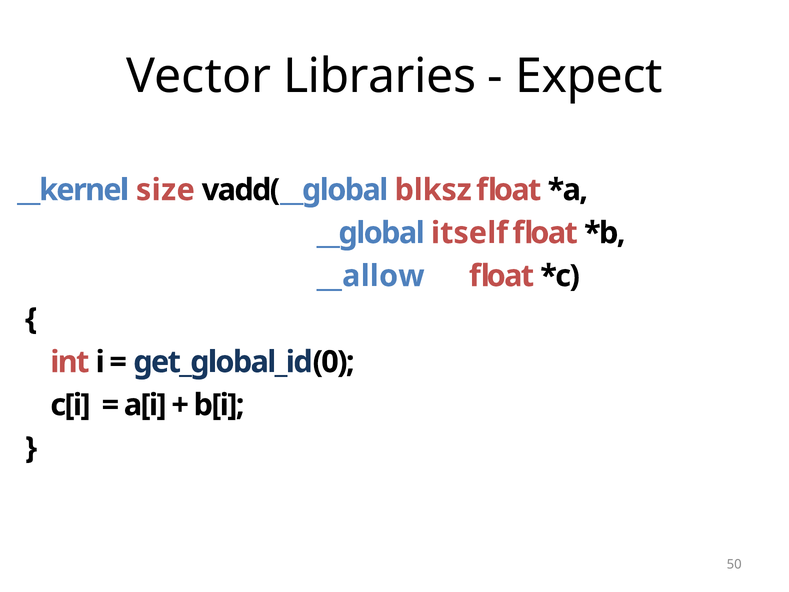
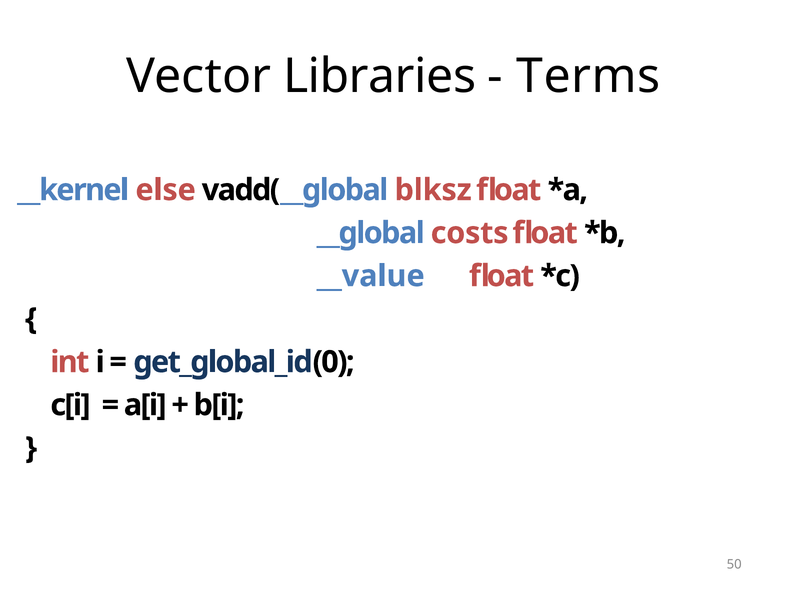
Expect: Expect -> Terms (588, 76)
size: size -> else (166, 190)
itself: itself -> costs (470, 233)
__allow: __allow -> __value (371, 276)
